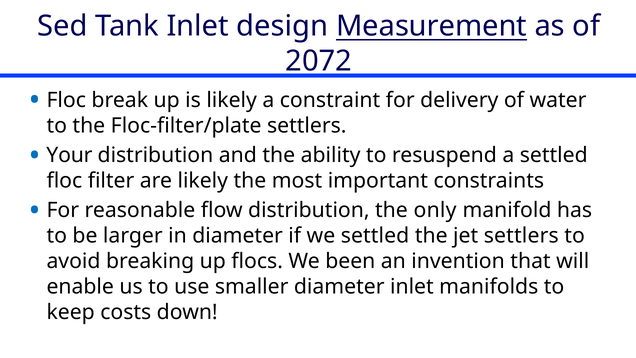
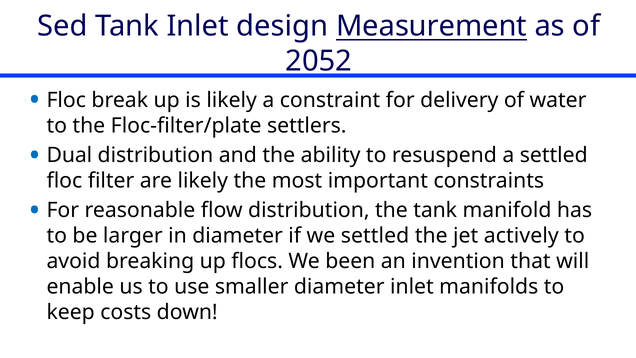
2072: 2072 -> 2052 (319, 61)
Your: Your -> Dual (69, 155)
the only: only -> tank (435, 210)
jet settlers: settlers -> actively (521, 236)
